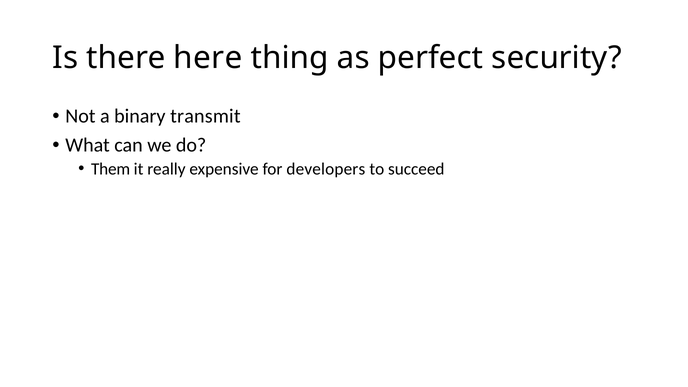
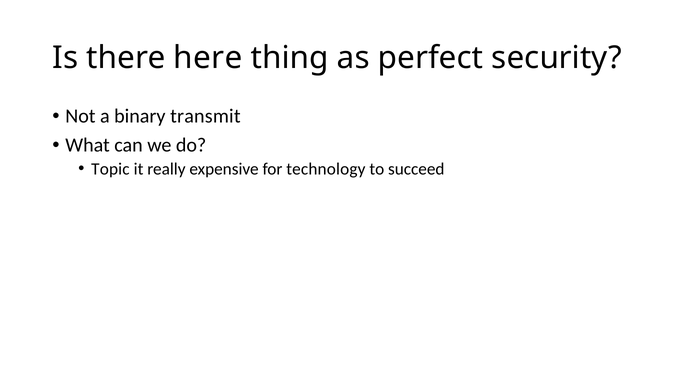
Them: Them -> Topic (110, 169)
developers: developers -> technology (326, 169)
